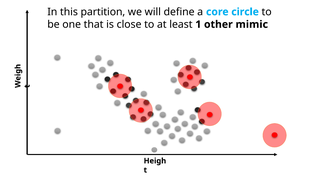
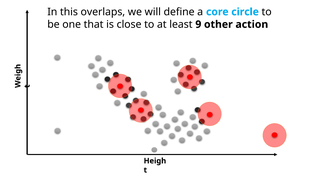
partition: partition -> overlaps (103, 12)
1: 1 -> 9 (198, 24)
mimic: mimic -> action (252, 24)
